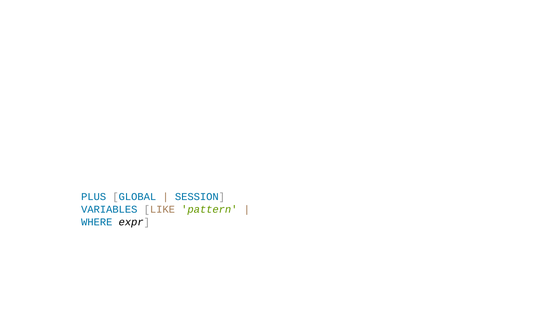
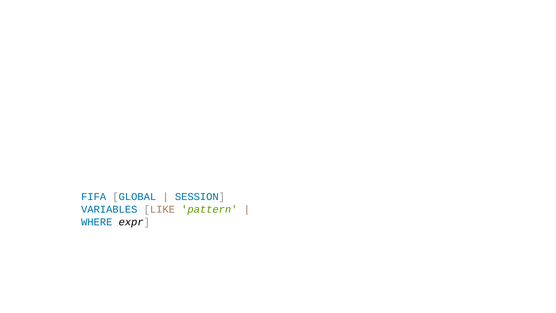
PLUS: PLUS -> FIFA (94, 197)
